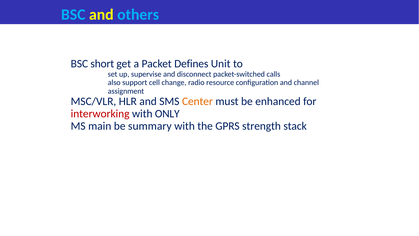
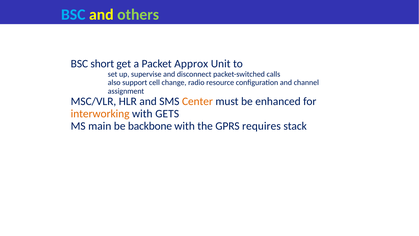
others colour: light blue -> light green (138, 15)
Defines: Defines -> Approx (191, 64)
interworking colour: red -> orange (100, 114)
ONLY: ONLY -> GETS (167, 114)
summary: summary -> backbone (150, 126)
strength: strength -> requires (261, 126)
